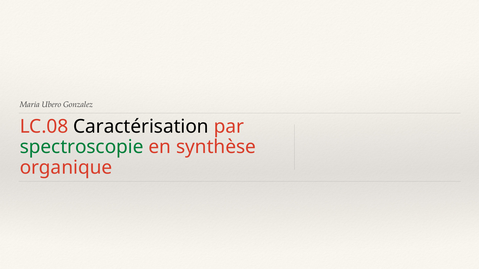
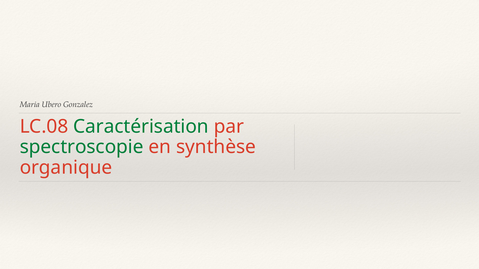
Caractérisation colour: black -> green (141, 127)
